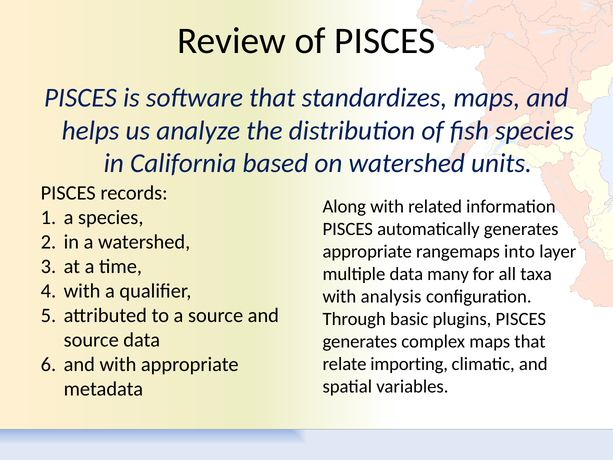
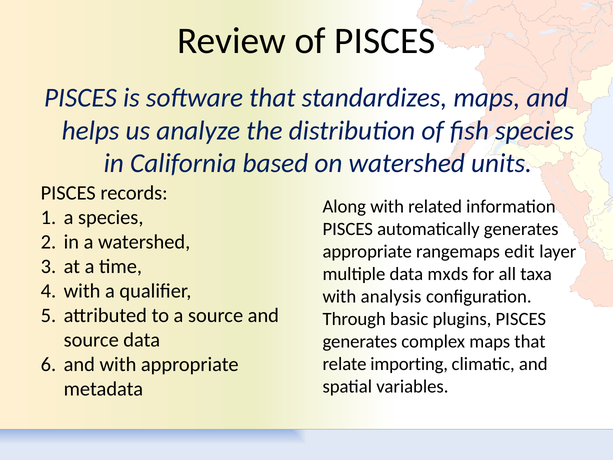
into: into -> edit (519, 251)
many: many -> mxds (448, 274)
